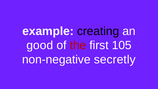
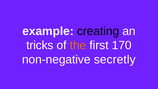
good: good -> tricks (40, 45)
the colour: red -> orange (78, 45)
105: 105 -> 170 (122, 45)
